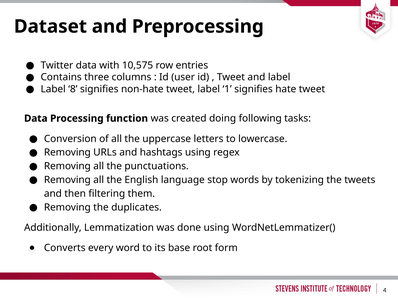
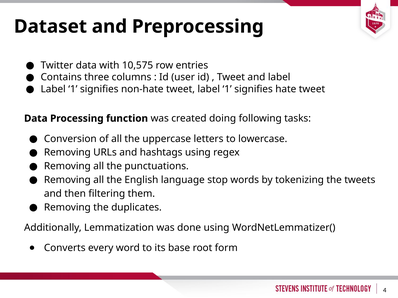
8: 8 -> 1 (73, 89)
